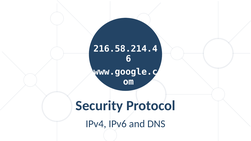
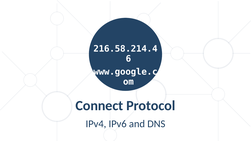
Security: Security -> Connect (99, 106)
